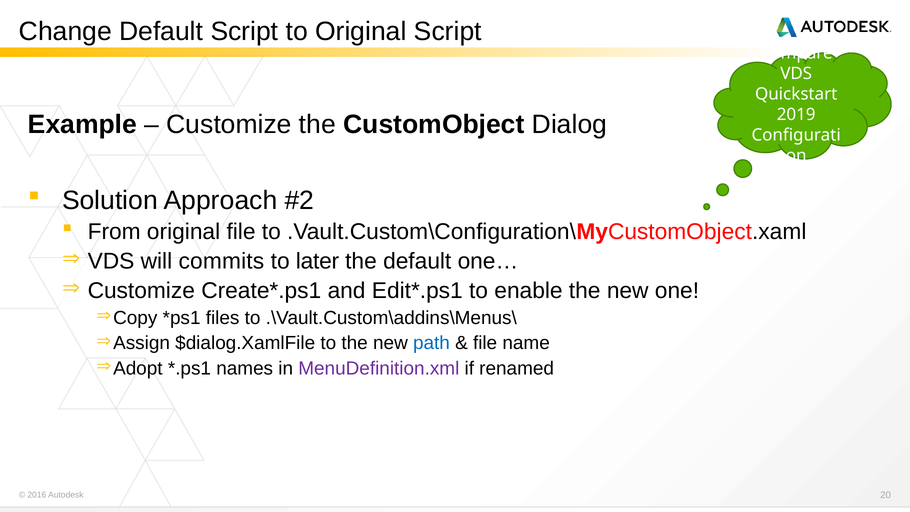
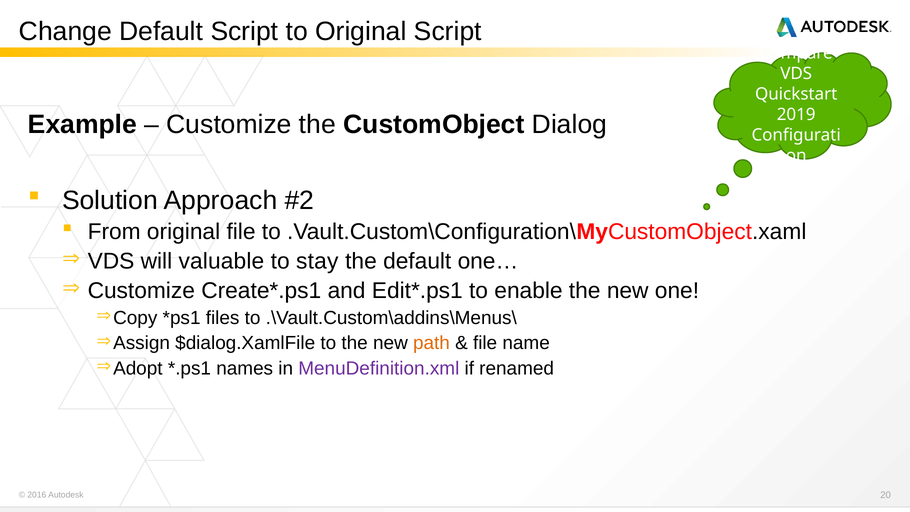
commits: commits -> valuable (221, 261)
later: later -> stay (317, 261)
path colour: blue -> orange (431, 343)
